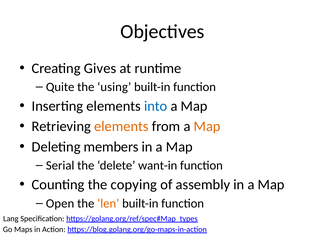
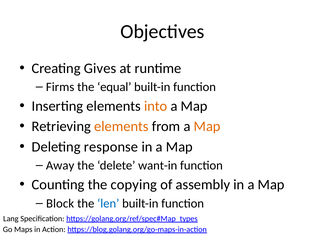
Quite: Quite -> Firms (60, 87)
using: using -> equal (114, 87)
into colour: blue -> orange (156, 106)
members: members -> response (111, 147)
Serial: Serial -> Away (60, 165)
Open: Open -> Block (60, 203)
len colour: orange -> blue (108, 203)
